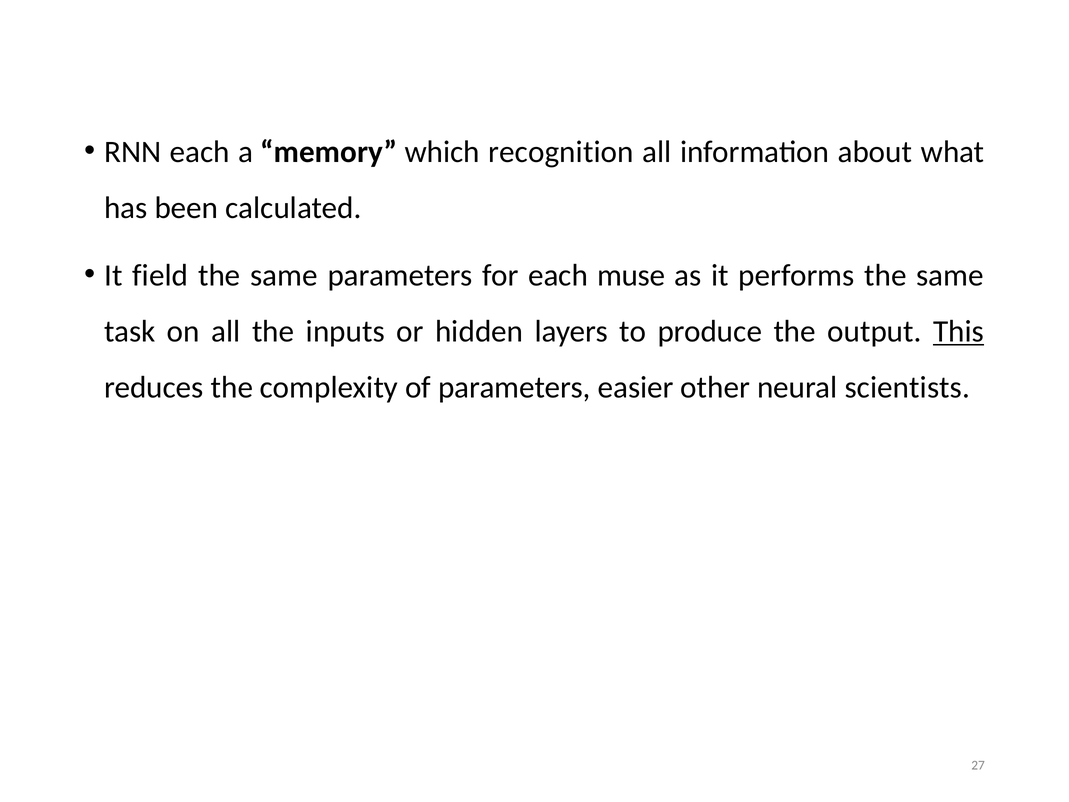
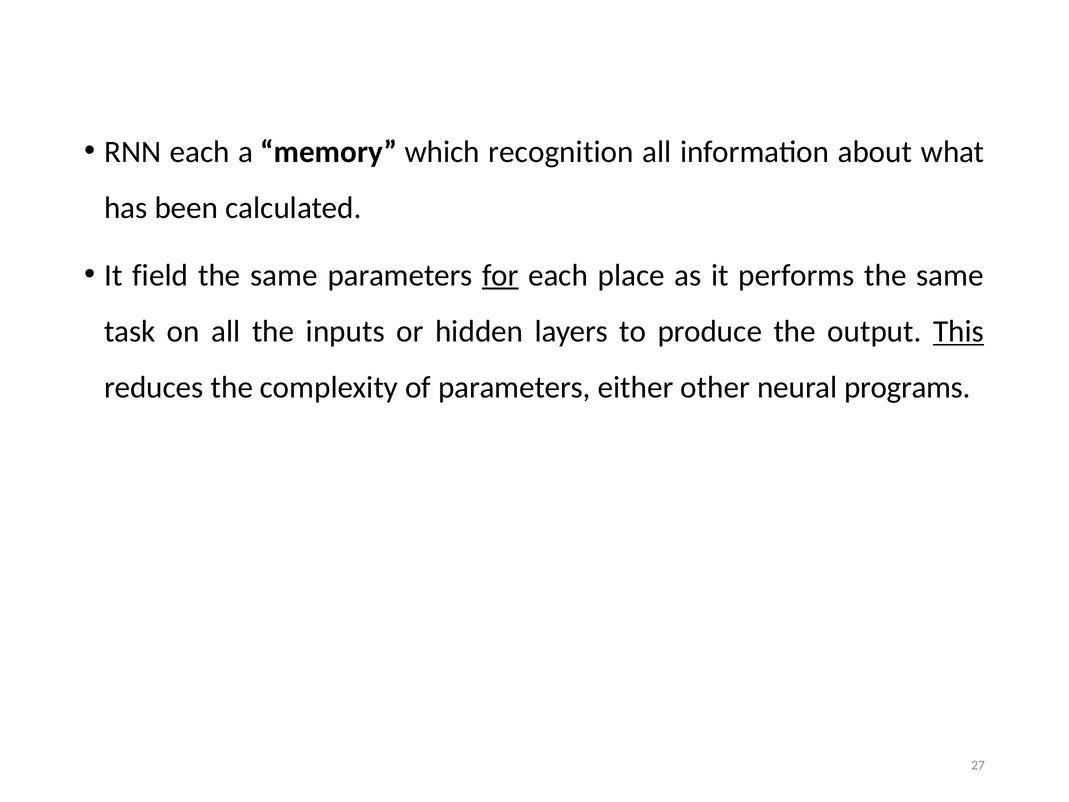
for underline: none -> present (500, 275)
muse: muse -> place (631, 275)
easier: easier -> either (636, 387)
scientists: scientists -> programs (907, 387)
